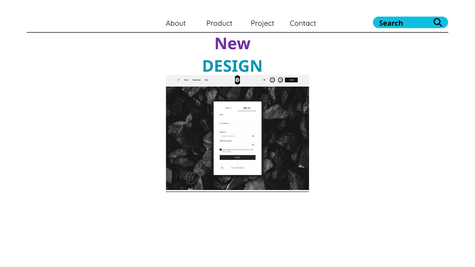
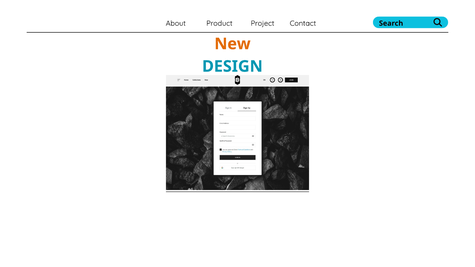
New colour: purple -> orange (232, 44)
